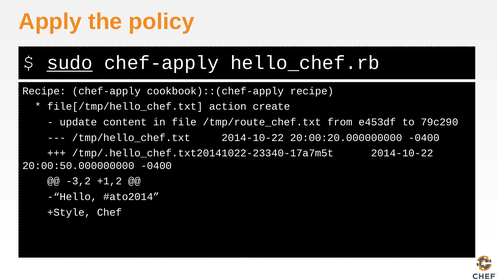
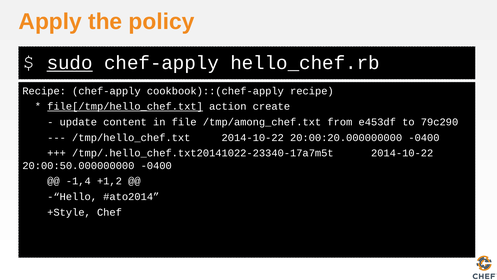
file[/tmp/hello_chef.txt underline: none -> present (125, 106)
/tmp/route_chef.txt: /tmp/route_chef.txt -> /tmp/among_chef.txt (262, 122)
-3,2: -3,2 -> -1,4 (78, 181)
